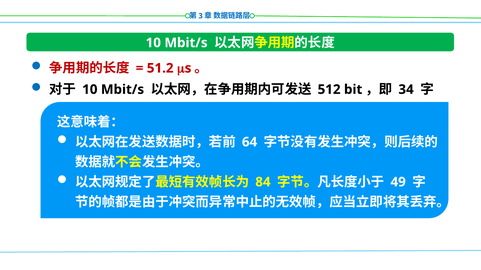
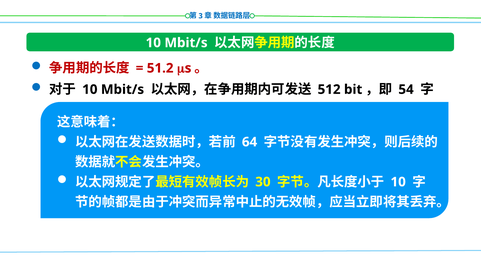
34: 34 -> 54 (406, 90)
84: 84 -> 30 (263, 182)
49: 49 -> 10 (398, 182)
